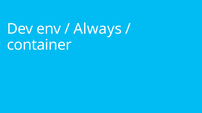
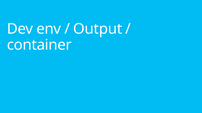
Always: Always -> Output (98, 29)
